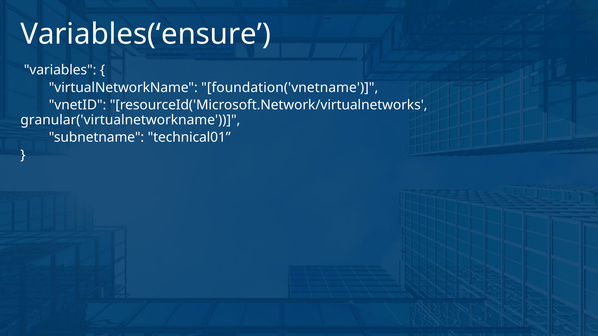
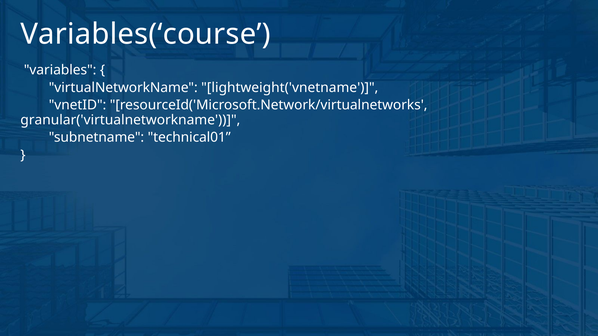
Variables(‘ensure: Variables(‘ensure -> Variables(‘course (146, 34)
foundation('vnetname: foundation('vnetname -> lightweight('vnetname (290, 88)
